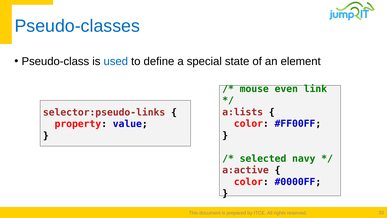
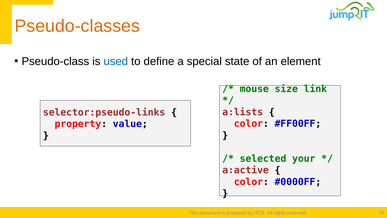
Pseudo-classes colour: blue -> orange (77, 26)
even: even -> size (286, 89)
navy: navy -> your (304, 158)
